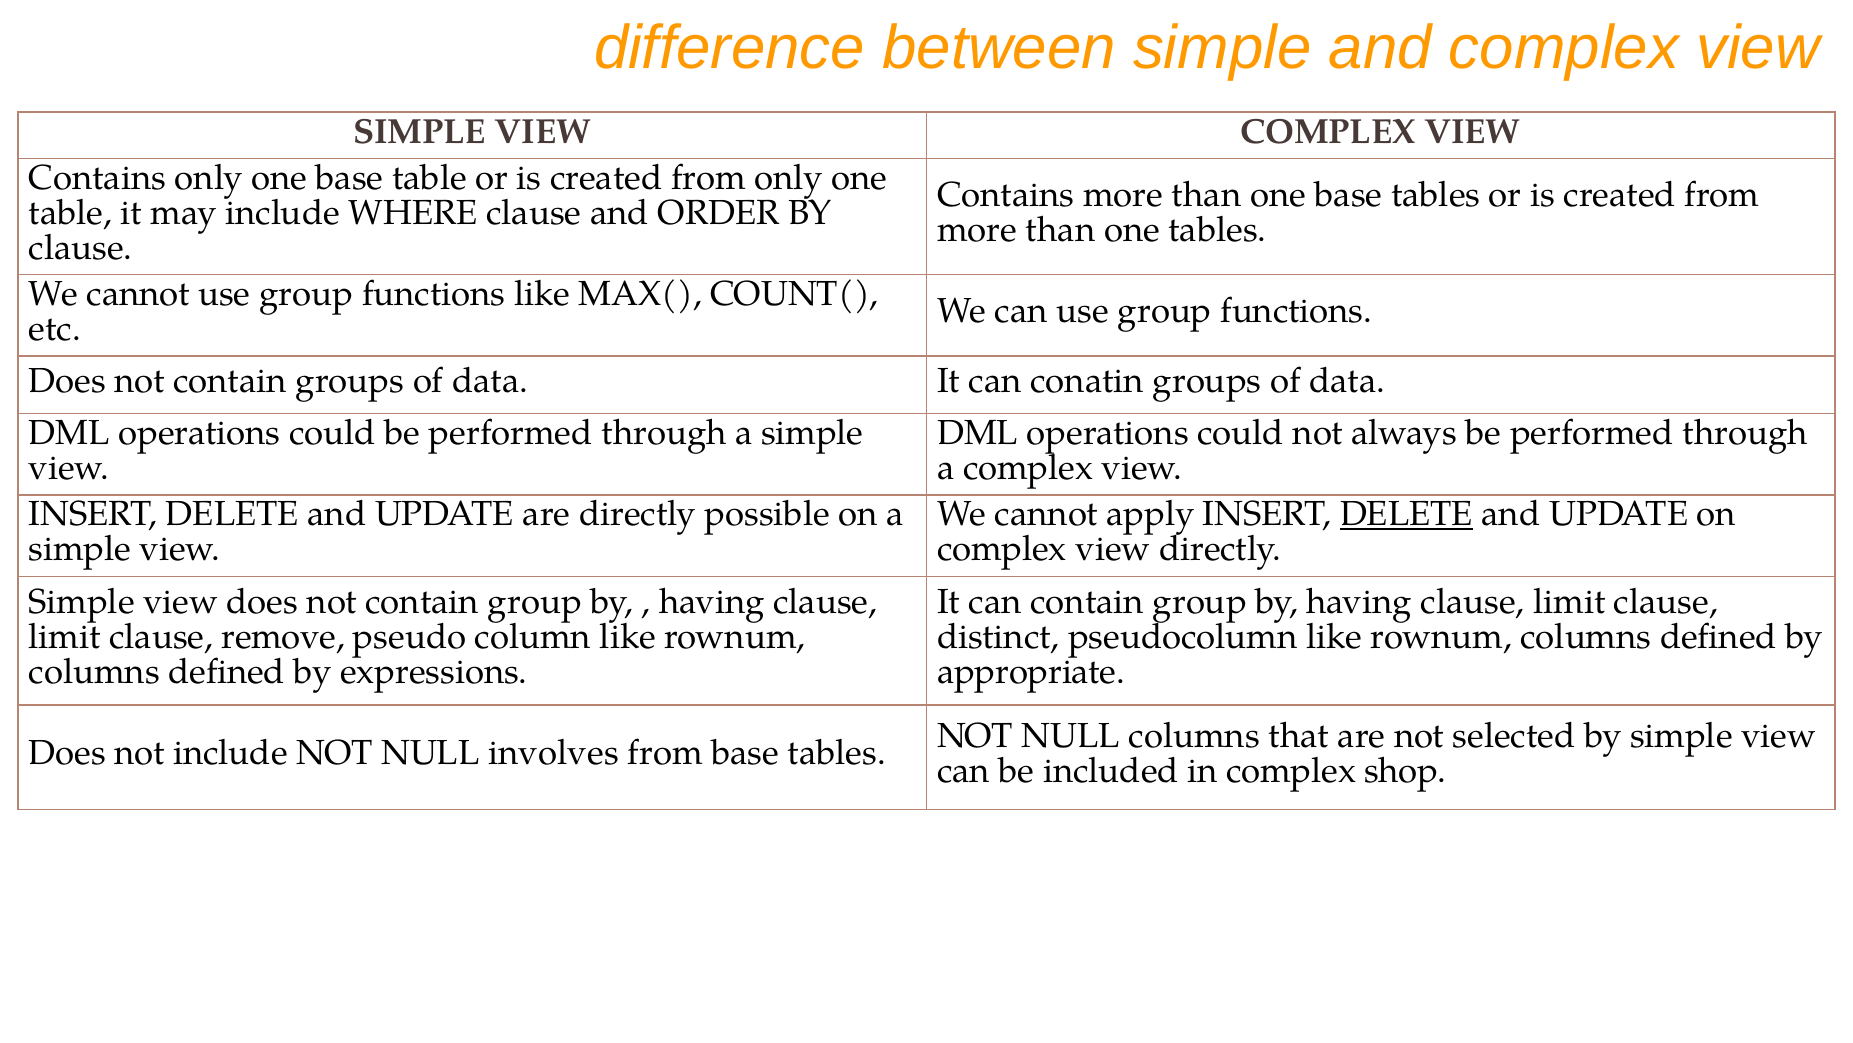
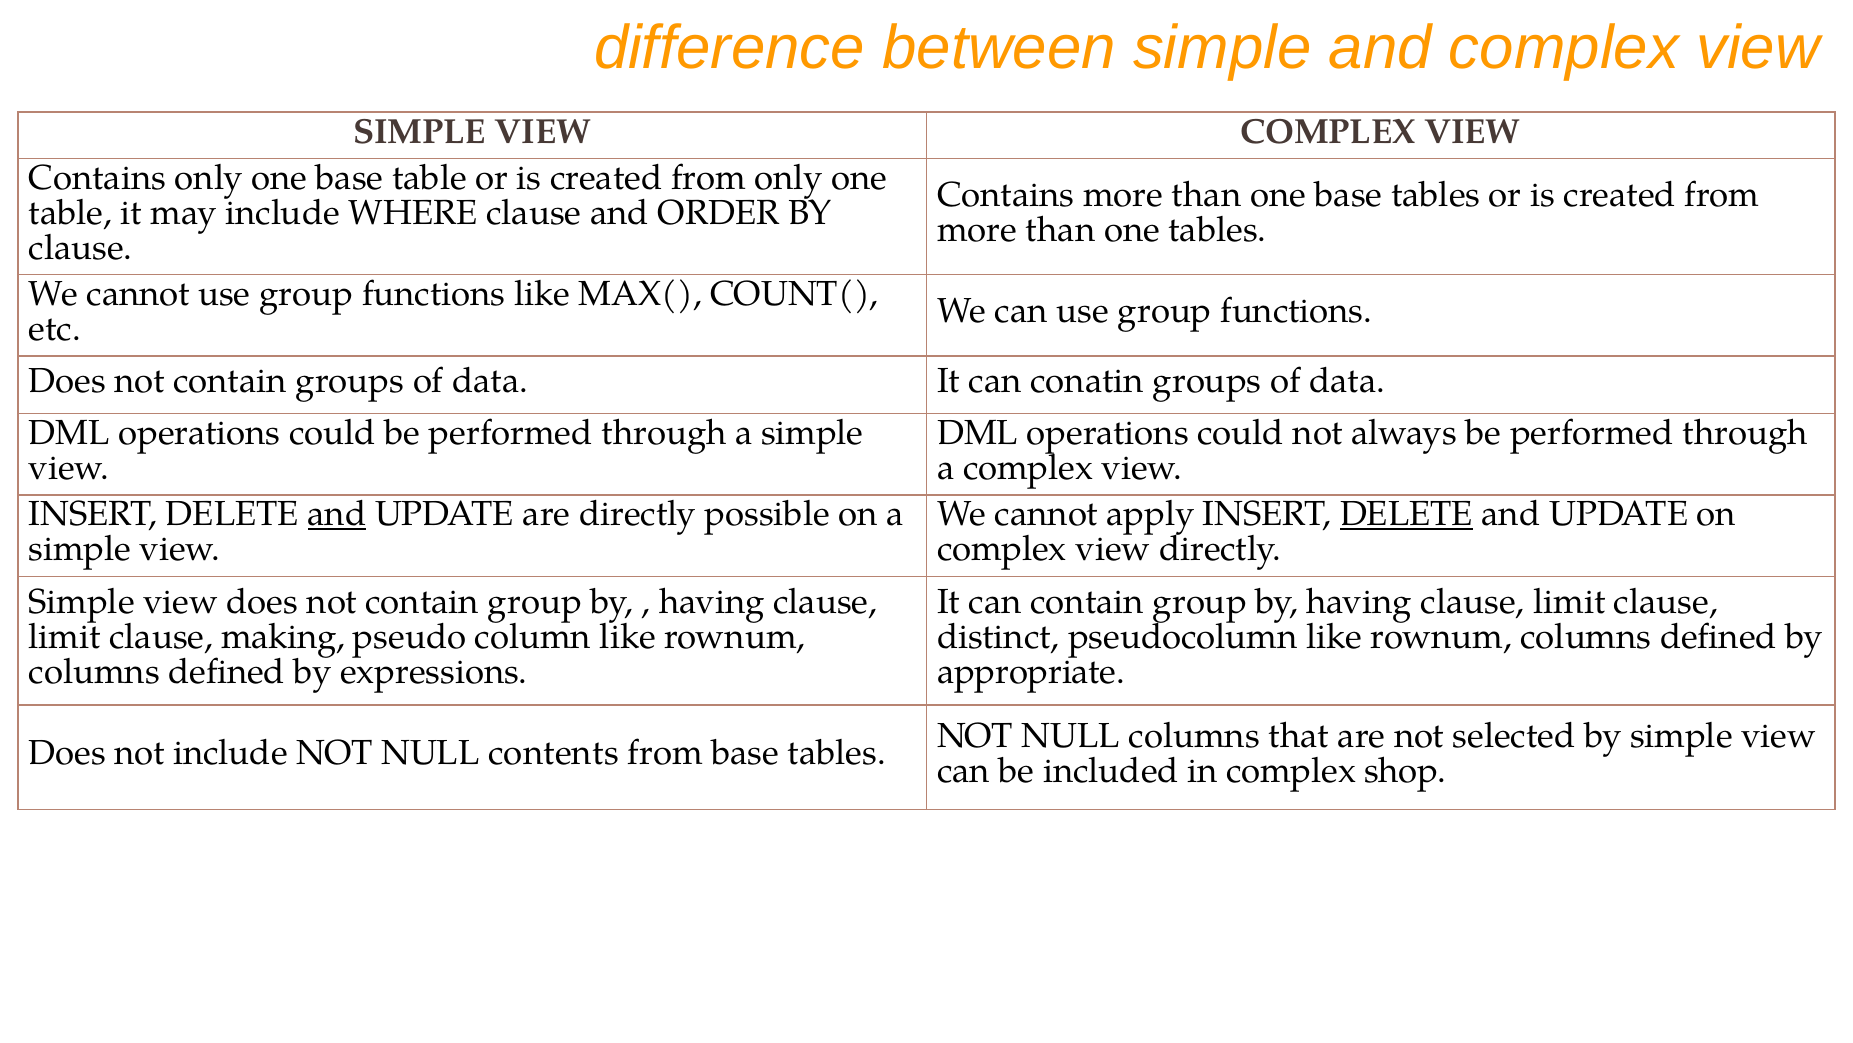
and underline: none -> present (337, 514)
remove: remove -> making (283, 636)
involves: involves -> contents (553, 753)
